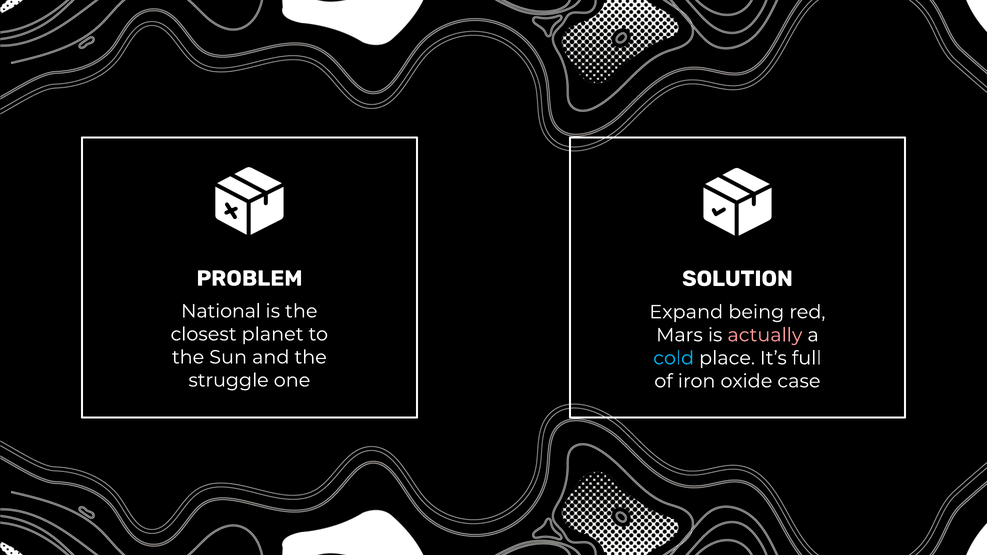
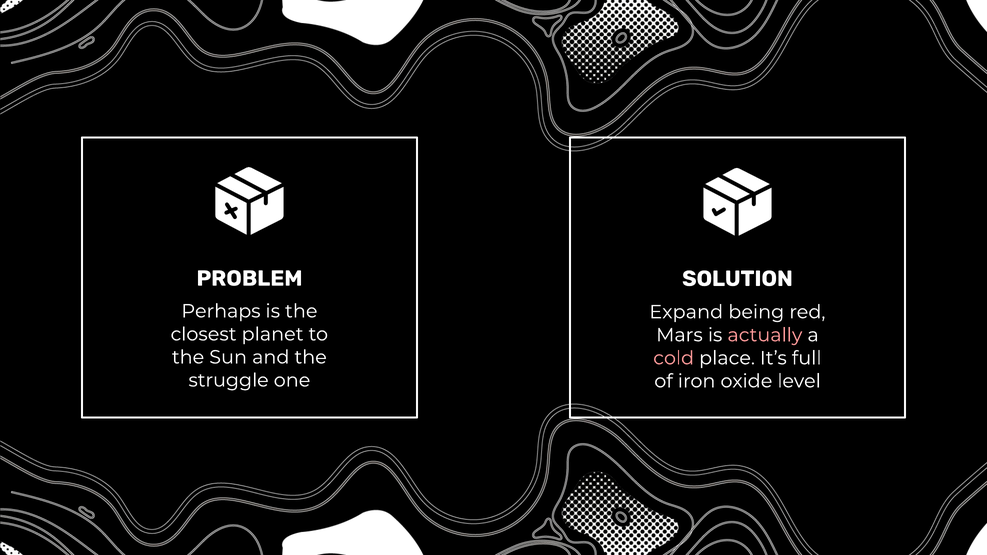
National: National -> Perhaps (221, 311)
cold colour: light blue -> pink (674, 358)
case: case -> level (799, 381)
